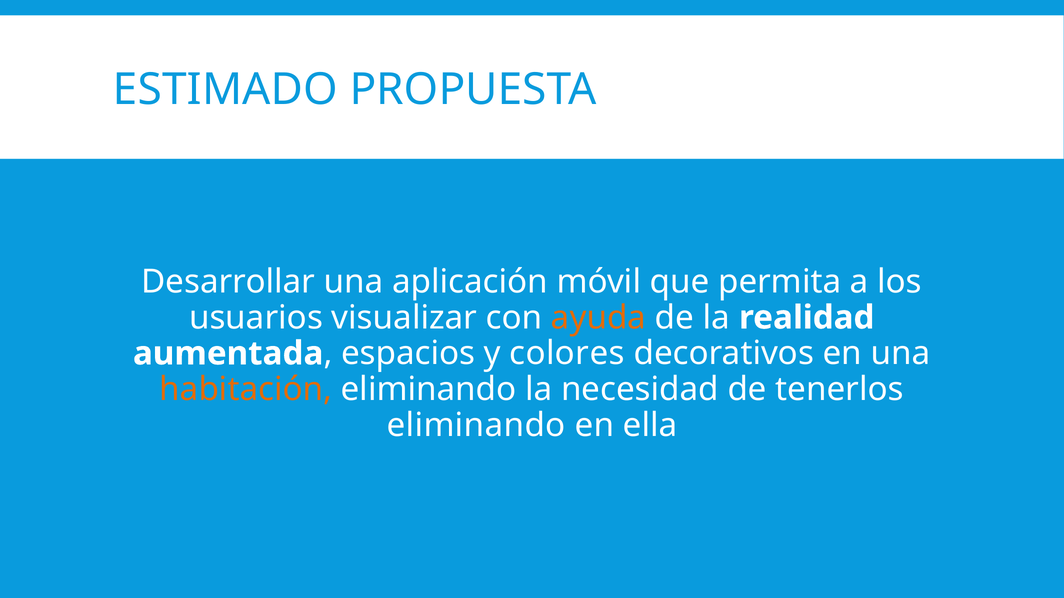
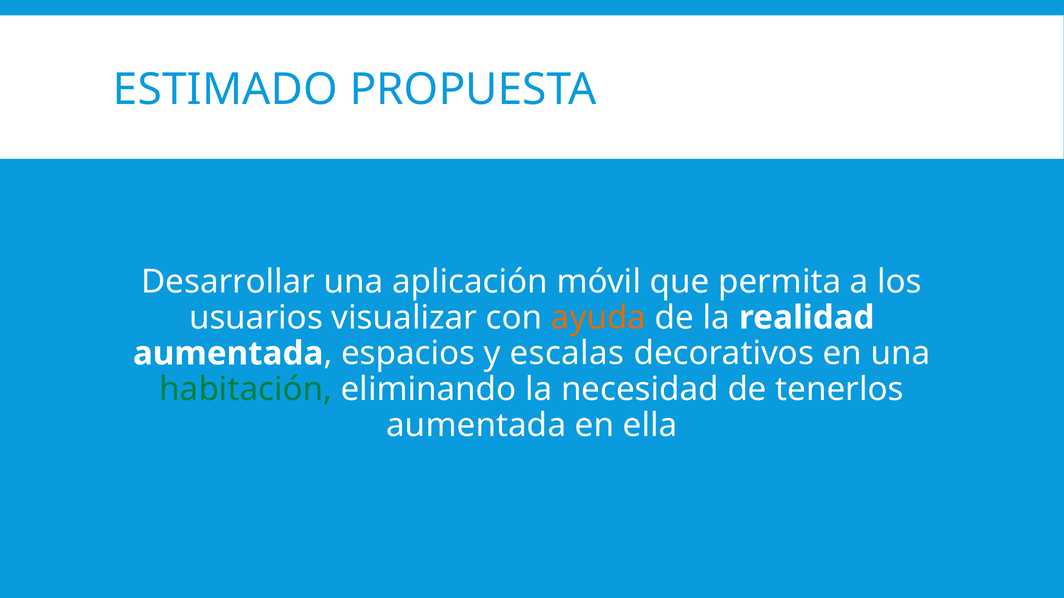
colores: colores -> escalas (567, 354)
habitación colour: orange -> green (246, 390)
eliminando: eliminando -> aumentada (476, 426)
